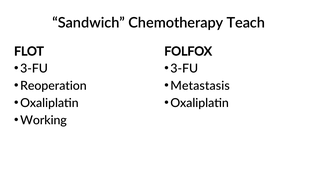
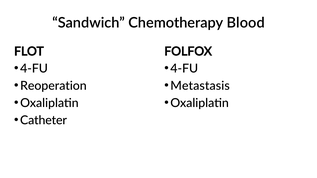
Teach: Teach -> Blood (246, 23)
3-FU: 3-FU -> 4-FU (34, 69)
3-FU: 3-FU -> 4-FU (184, 69)
Working: Working -> Catheter (43, 121)
